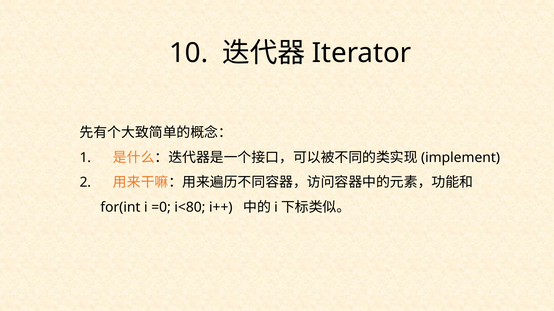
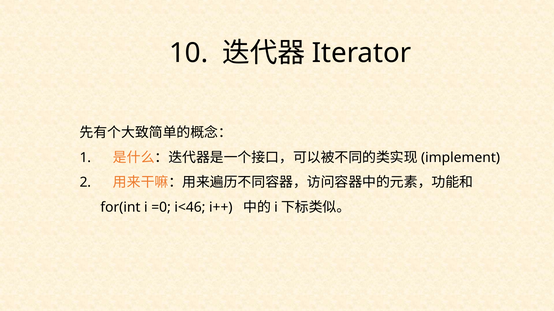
i<80: i<80 -> i<46 (190, 208)
